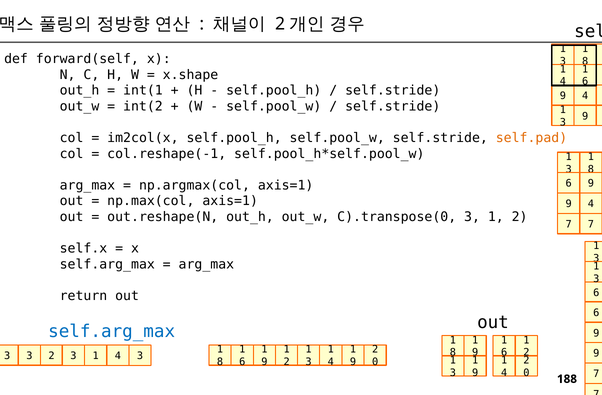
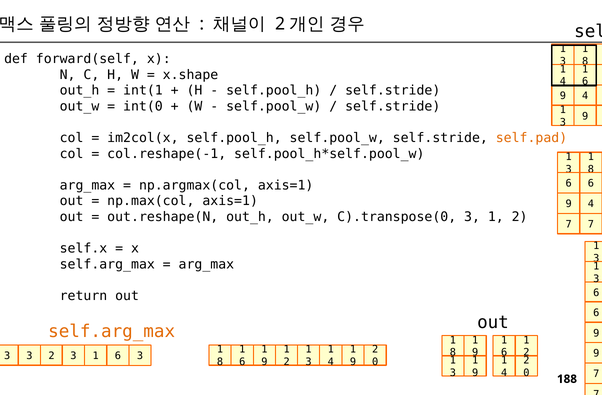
int(2: int(2 -> int(0 (143, 106)
9: 9 -> 6 (591, 184)
self.arg_max colour: blue -> orange (112, 332)
4: 4 -> 6 (118, 356)
